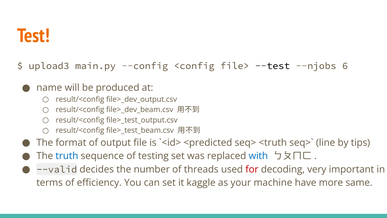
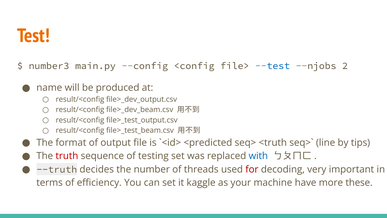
upload3: upload3 -> number3 (49, 66)
--test colour: black -> blue (272, 66)
6: 6 -> 2 (345, 66)
truth colour: blue -> red (67, 156)
--valid: --valid -> --truth (57, 169)
same: same -> these (359, 183)
